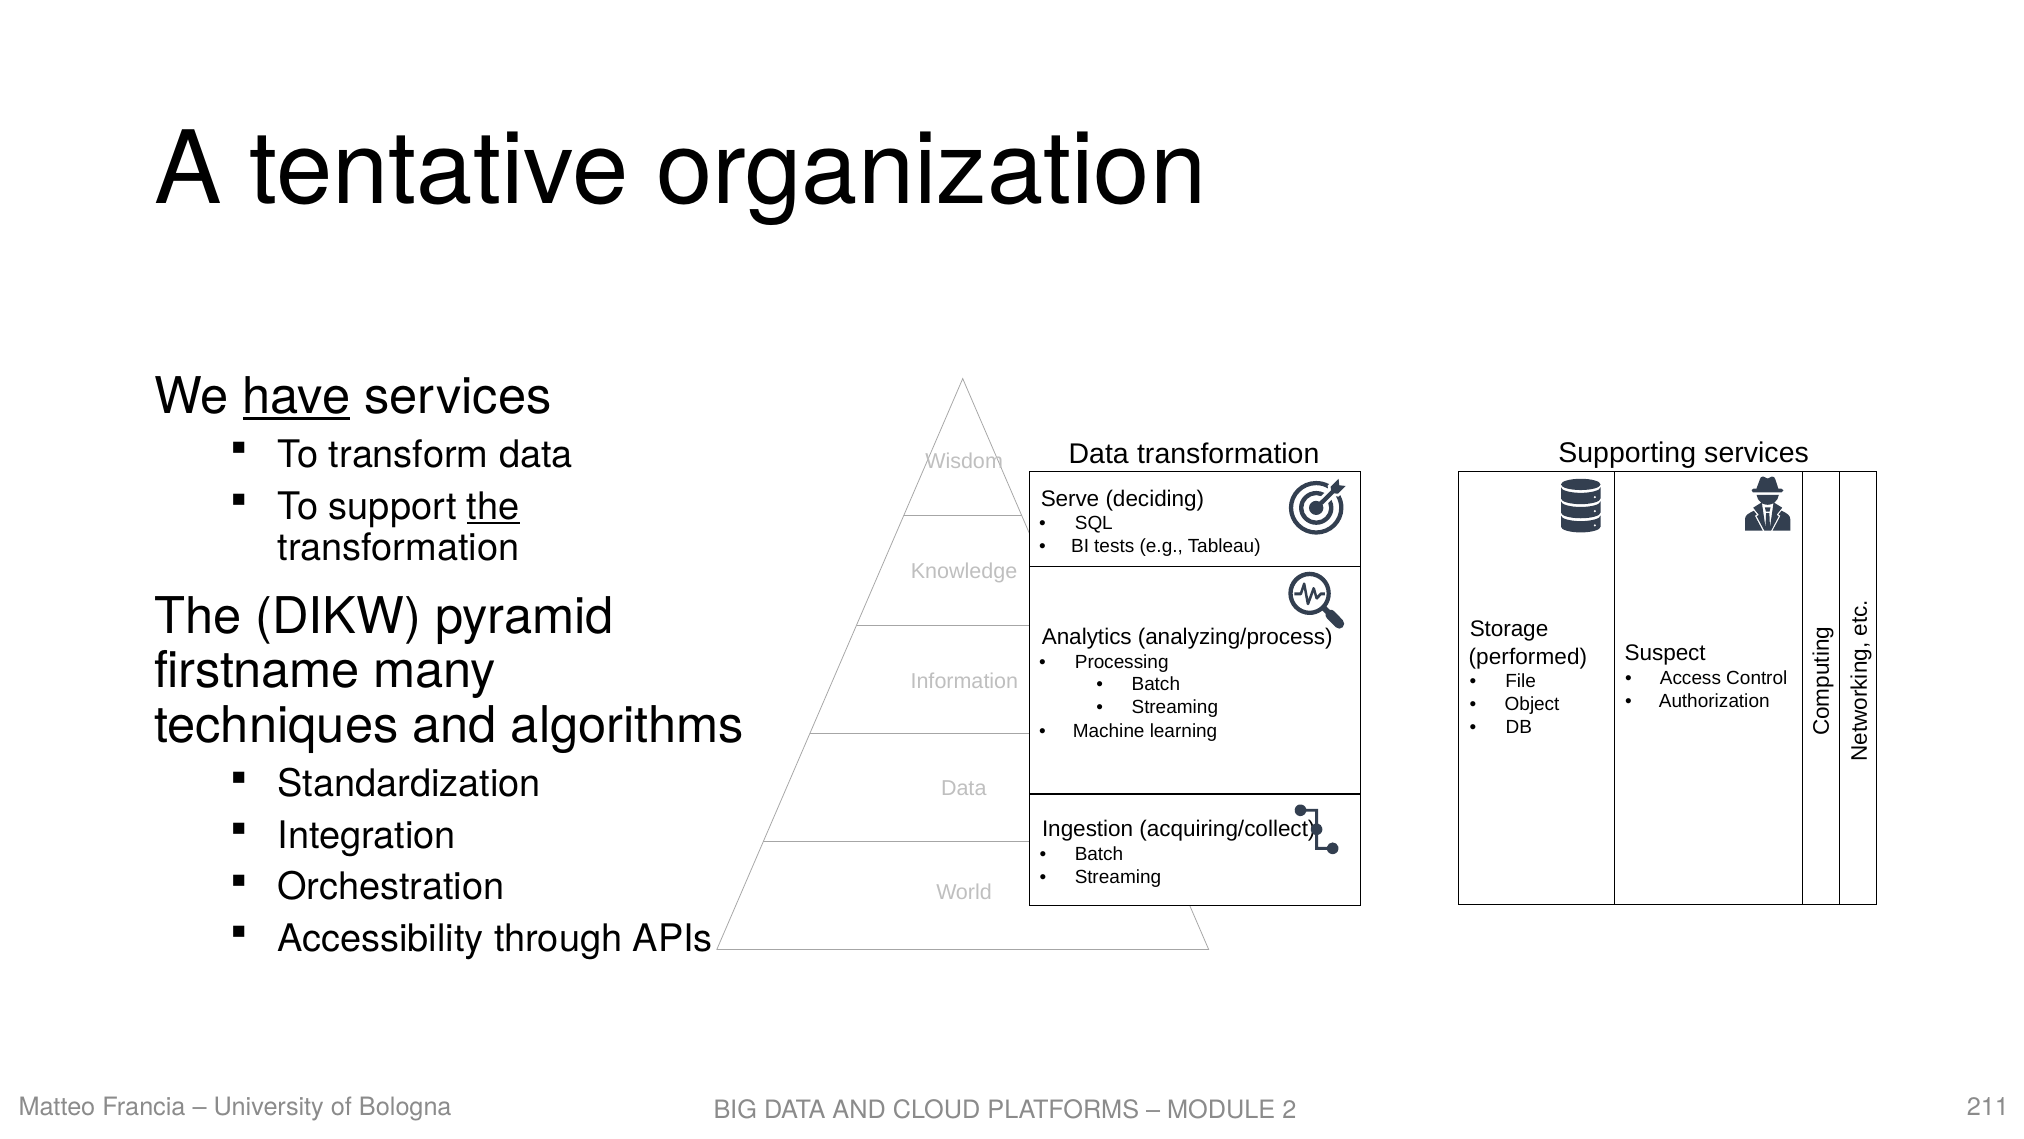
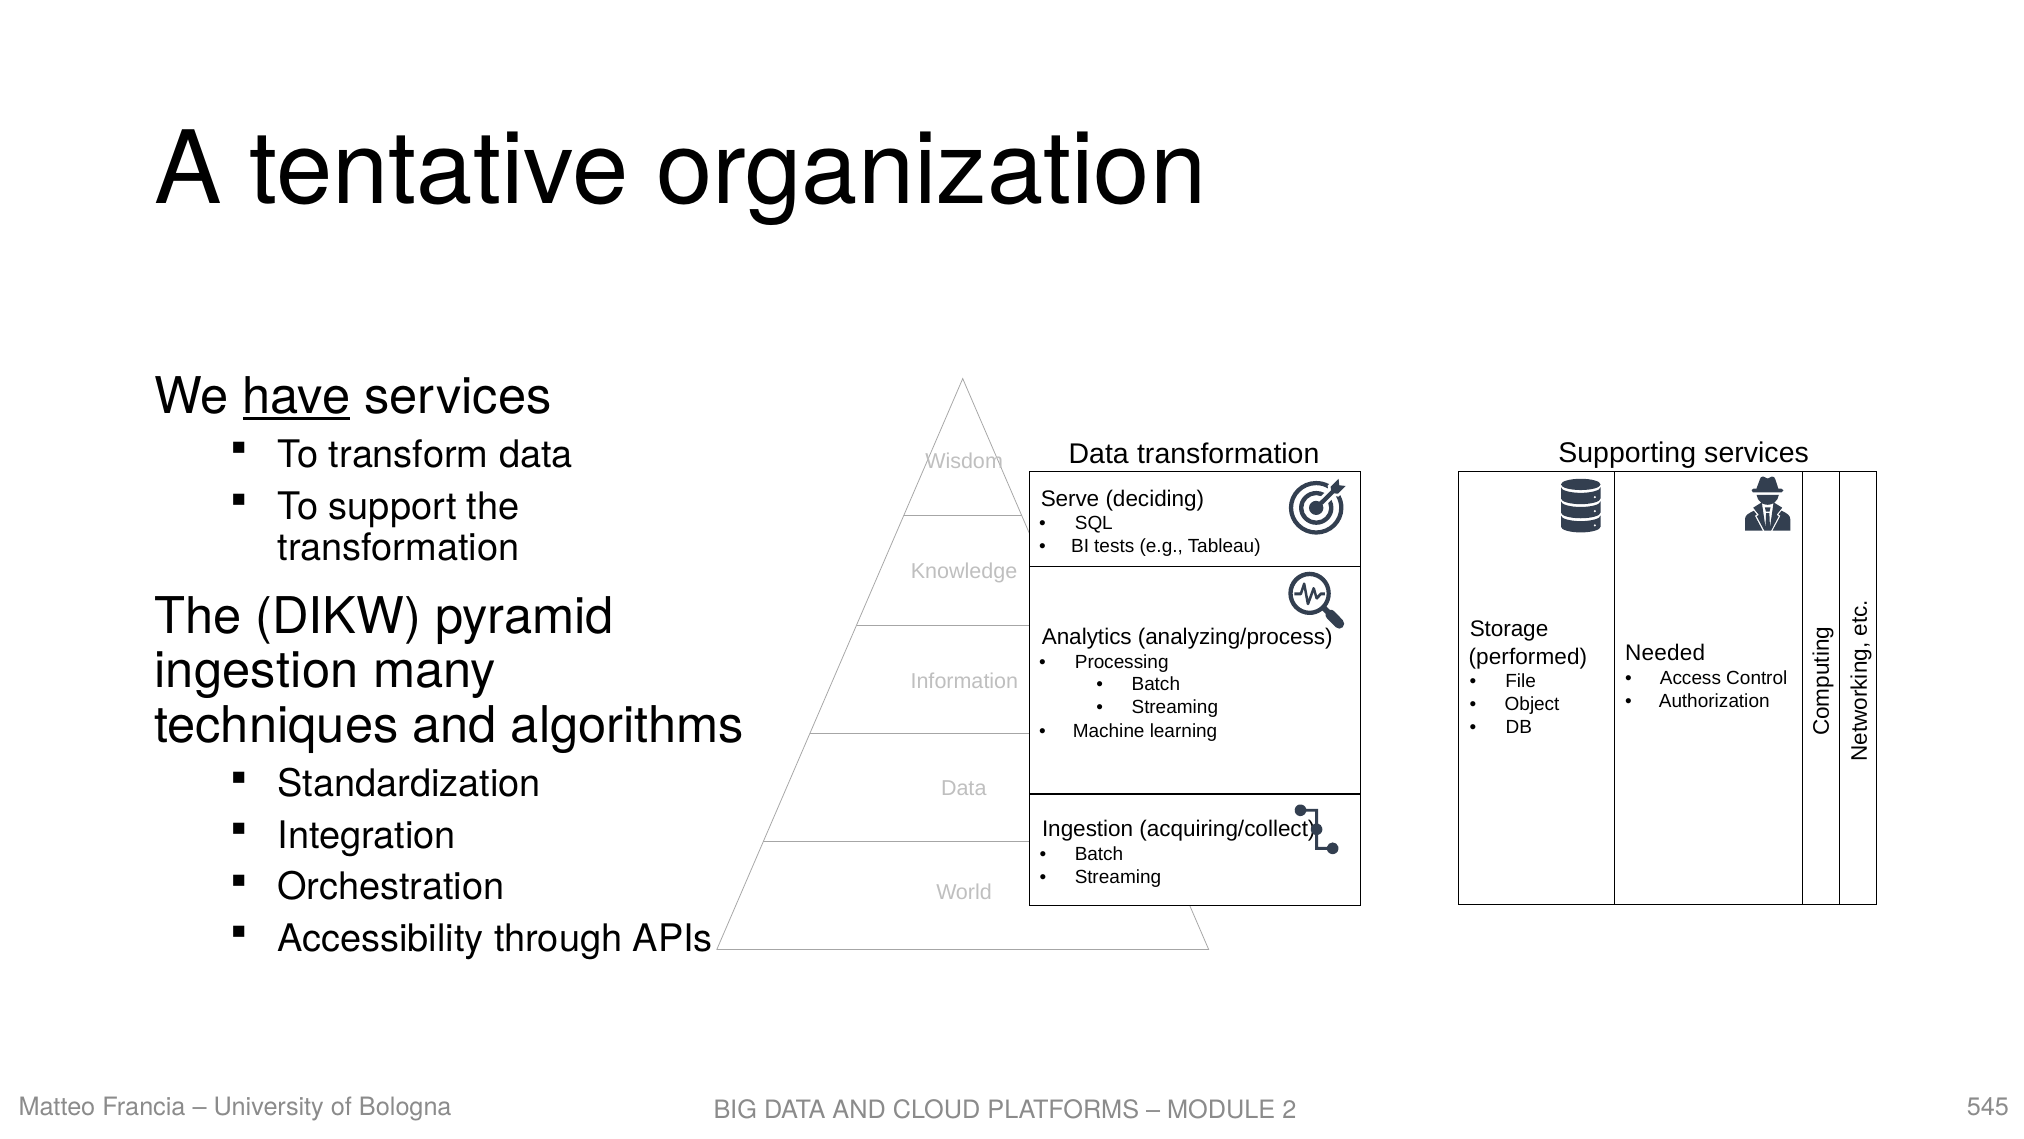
the underline: present -> none (493, 506)
Suspect: Suspect -> Needed (1665, 653)
firstname: firstname -> ingestion (257, 671)
211: 211 -> 545 (1988, 1107)
